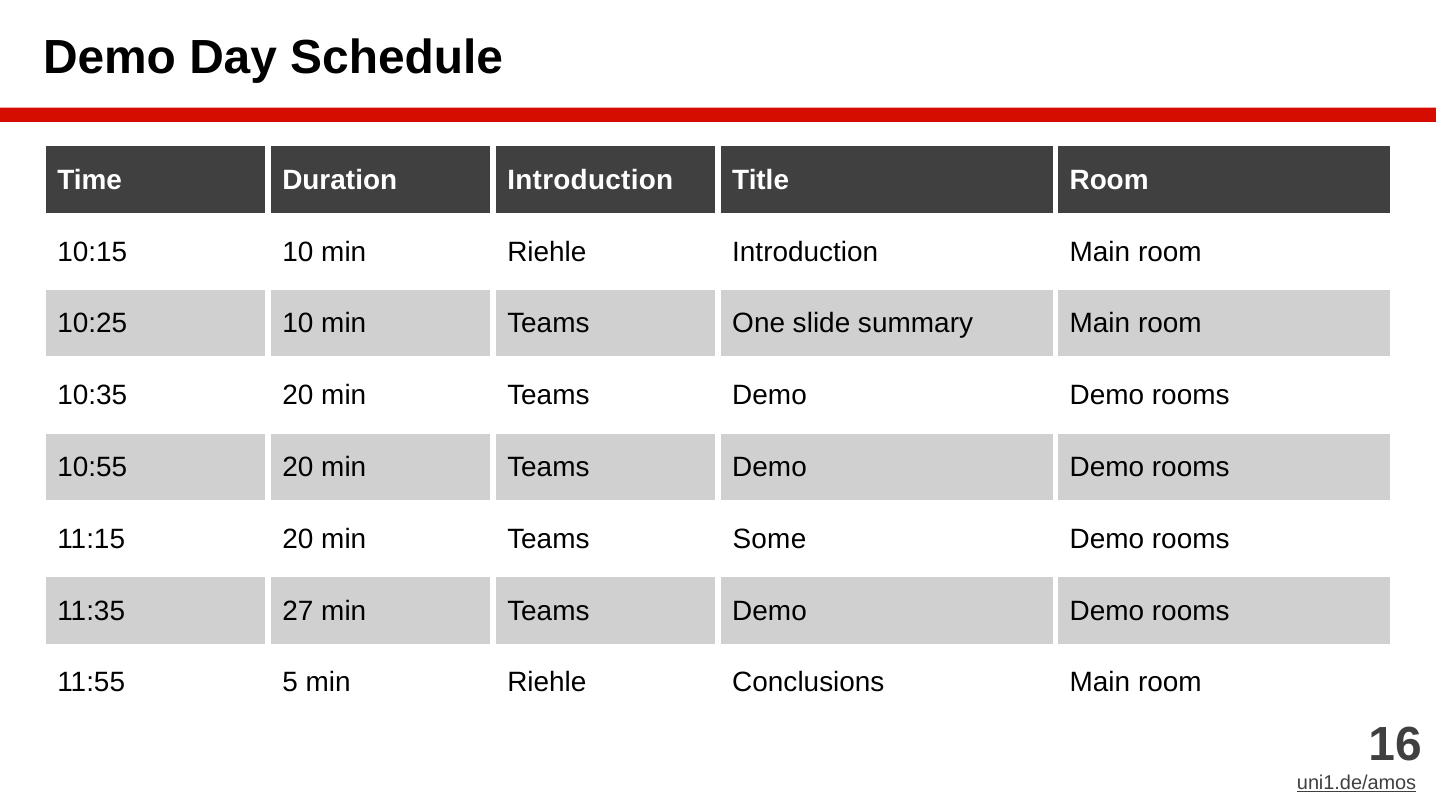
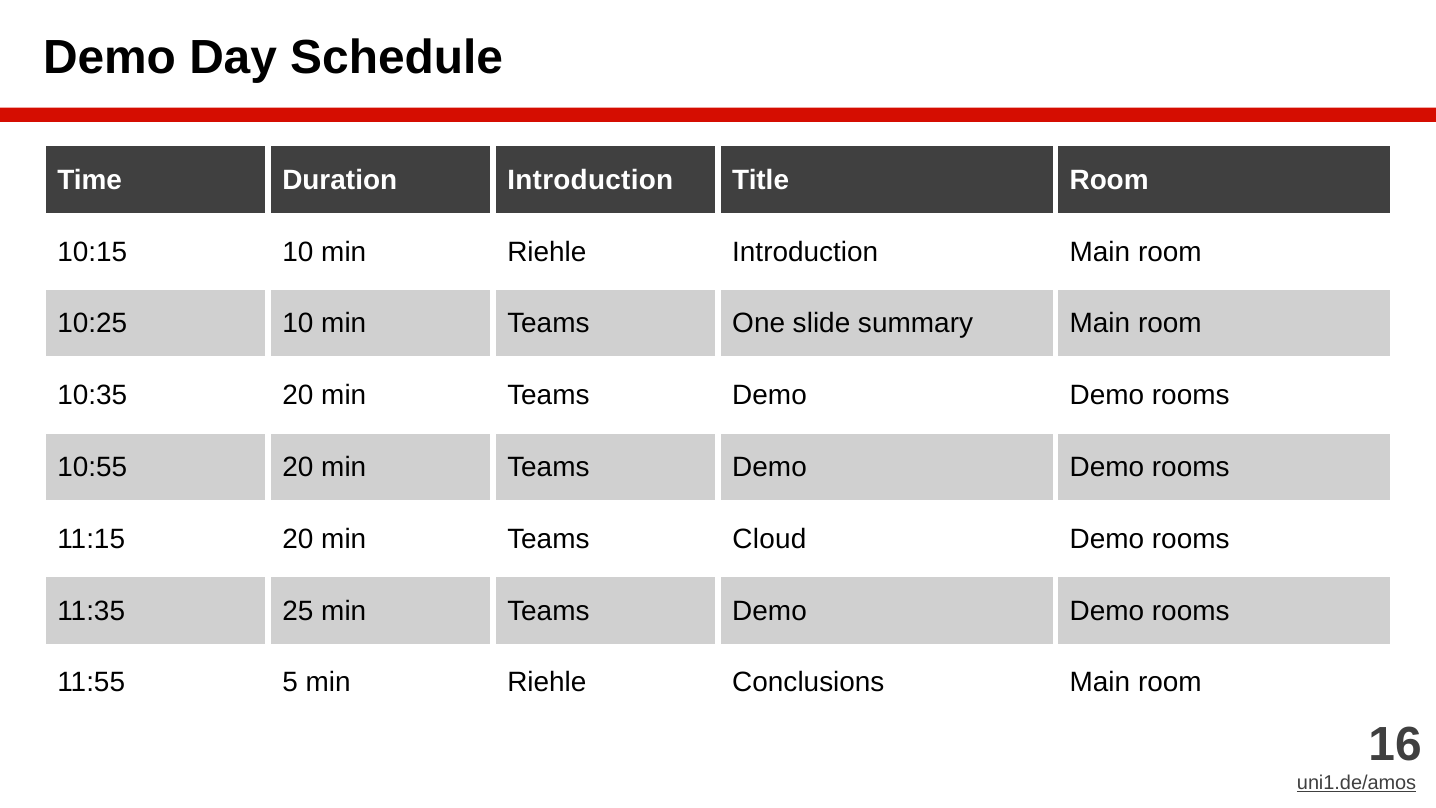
Some: Some -> Cloud (769, 539)
27: 27 -> 25 (298, 611)
